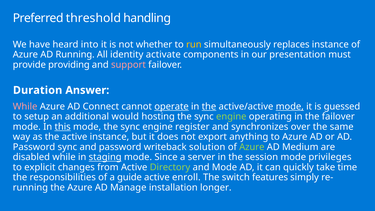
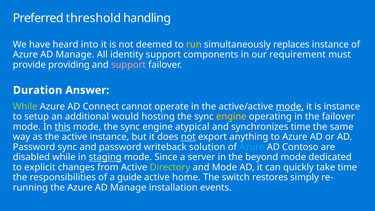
whether: whether -> deemed (154, 44)
Running: Running -> Manage (75, 55)
identity activate: activate -> support (163, 55)
presentation: presentation -> requirement (298, 55)
While colour: pink -> light green (25, 106)
operate underline: present -> none (172, 106)
the underline: present -> none (209, 106)
is guessed: guessed -> instance (342, 106)
engine colour: light green -> yellow (231, 117)
register: register -> atypical (192, 127)
synchronizes over: over -> time (301, 127)
not underline: none -> present (188, 137)
Azure colour: light green -> light blue (252, 147)
Medium: Medium -> Contoso (300, 147)
session: session -> beyond (262, 157)
privileges: privileges -> dedicated (330, 157)
enroll: enroll -> home (186, 177)
features: features -> restores (270, 177)
longer: longer -> events (216, 187)
